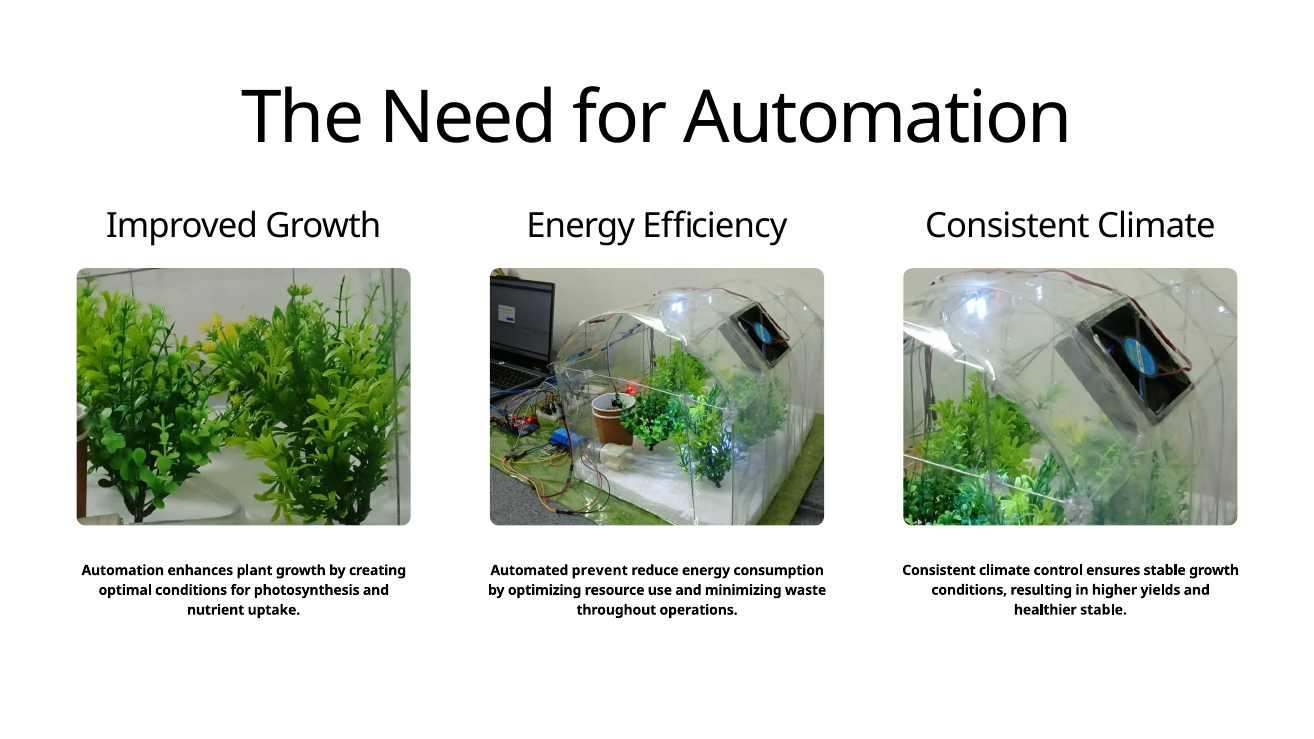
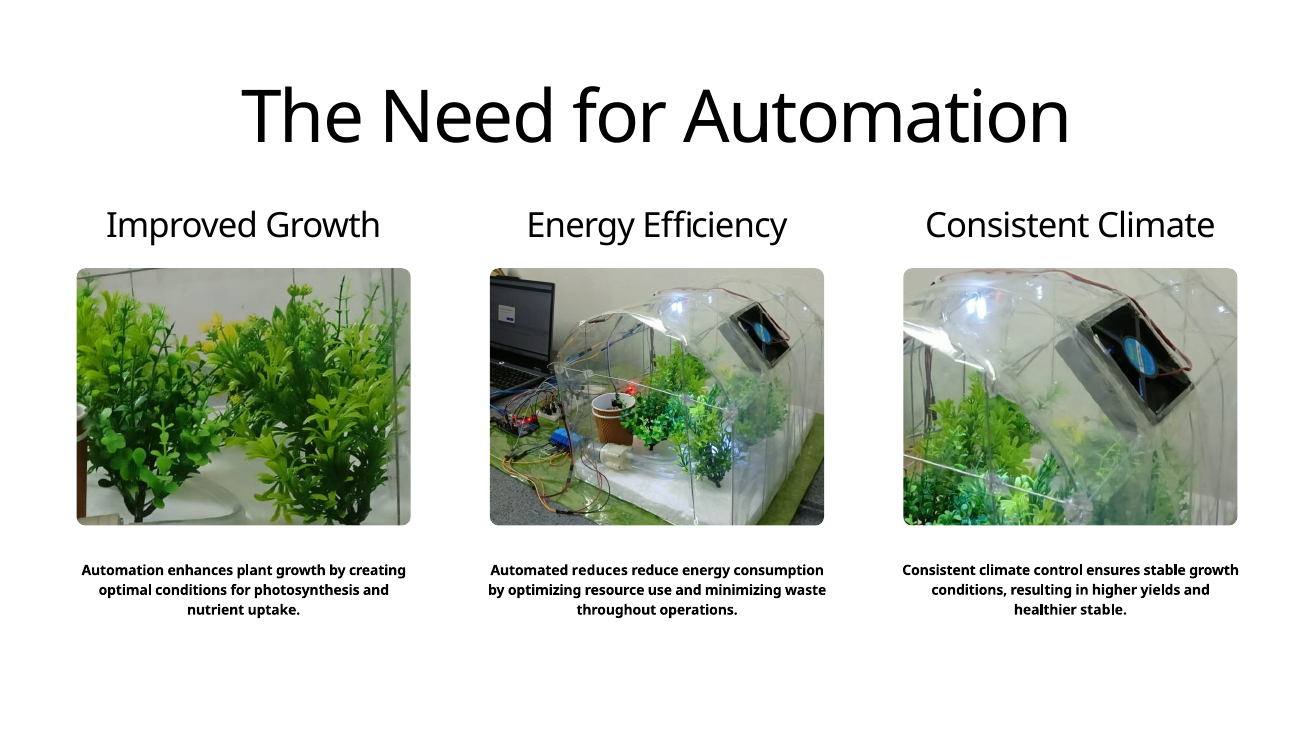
prevent: prevent -> reduces (600, 570)
